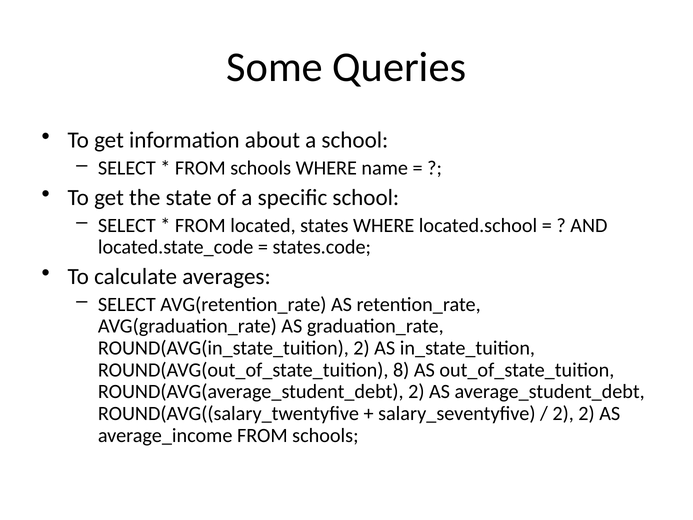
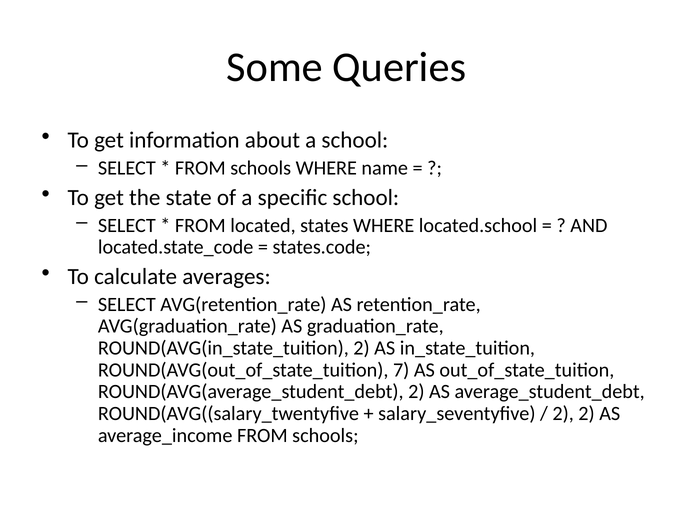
8: 8 -> 7 (401, 370)
